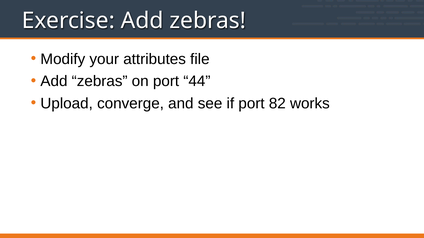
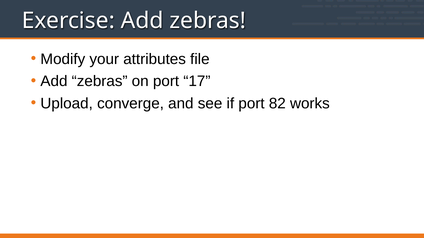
44: 44 -> 17 (197, 81)
